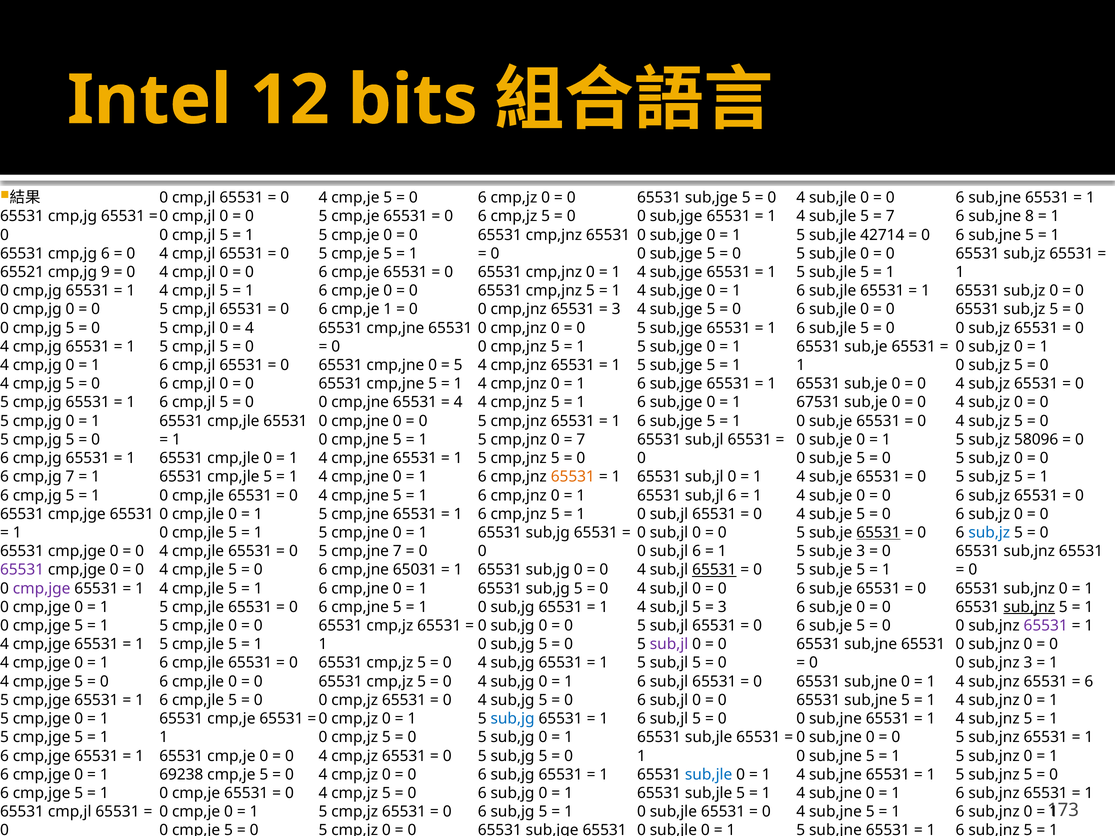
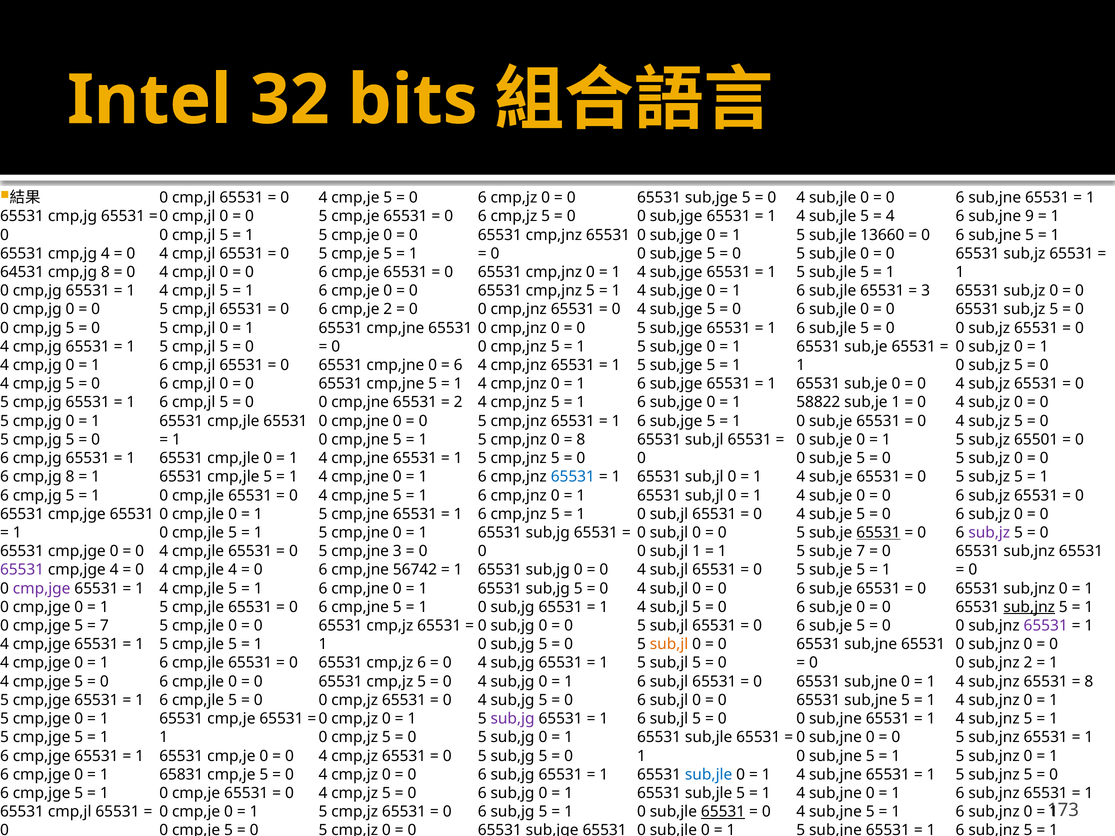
12: 12 -> 32 (290, 100)
7: 7 -> 4 (890, 216)
8: 8 -> 9 (1029, 216)
42714: 42714 -> 13660 (882, 235)
cmp,jg 6: 6 -> 4 (105, 254)
65521: 65521 -> 64531 (22, 272)
9: 9 -> 8 (105, 272)
1: 1 -> 3 (926, 291)
cmp,je 1: 1 -> 2 (388, 309)
3: 3 -> 0 (616, 309)
4: 4 -> 1 (250, 328)
5: 5 -> 6 (458, 365)
4: 4 -> 2 (458, 402)
67531: 67531 -> 58822 (818, 402)
0: 0 -> 1 (896, 402)
7: 7 -> 8 (581, 440)
58096: 58096 -> 65501 (1036, 440)
6 cmp,jg 7: 7 -> 8 (70, 477)
65531 colour: orange -> blue (573, 477)
6: 6 -> 0 (732, 496)
sub,jz colour: blue -> purple (989, 533)
cmp,jne 7: 7 -> 3 (397, 551)
0 sub,jl 6: 6 -> 1 (697, 551)
sub,je 3: 3 -> 7 (861, 551)
0: 0 -> 4 (114, 570)
5: 5 -> 4 (233, 570)
65031: 65031 -> 56742 (415, 570)
65531 underline: present -> none (714, 570)
3: 3 -> 0 (722, 607)
1: 1 -> 7 (104, 626)
sub,jl colour: purple -> orange (669, 644)
5: 5 -> 6 (422, 663)
sub,jnz 3: 3 -> 2 (1028, 663)
6: 6 -> 8 (1089, 682)
sub,jg colour: blue -> purple (513, 719)
69238: 69238 -> 65831 (181, 775)
65531 underline: none -> present (723, 812)
